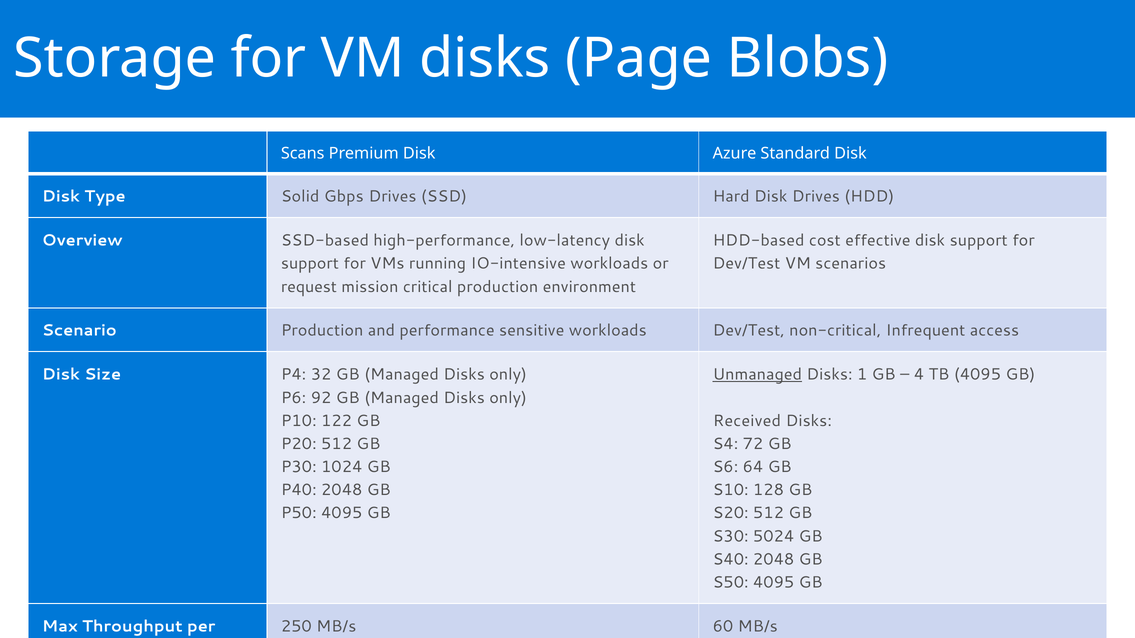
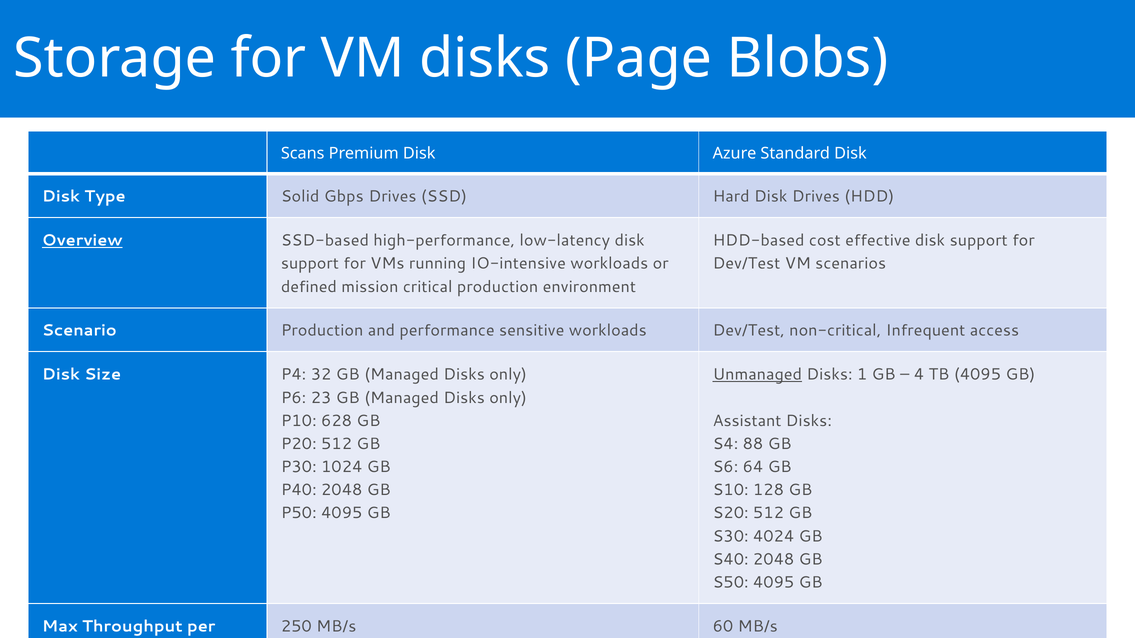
Overview underline: none -> present (82, 241)
request: request -> defined (309, 287)
92: 92 -> 23 (321, 398)
122: 122 -> 628 (337, 421)
Received: Received -> Assistant (747, 421)
72: 72 -> 88 (753, 444)
5024: 5024 -> 4024 (774, 536)
